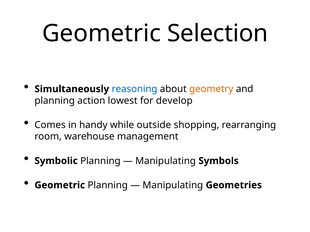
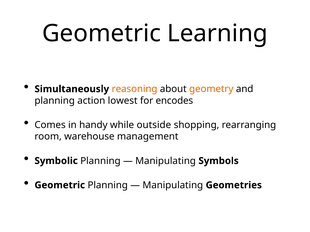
Selection: Selection -> Learning (218, 33)
reasoning colour: blue -> orange (135, 89)
develop: develop -> encodes (174, 101)
